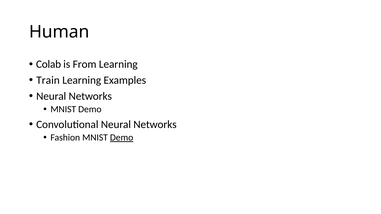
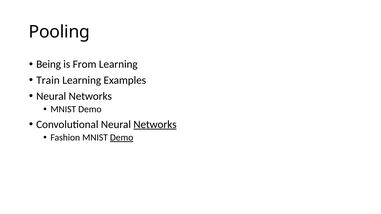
Human: Human -> Pooling (59, 32)
Colab: Colab -> Being (49, 64)
Networks underline: none -> present (155, 125)
